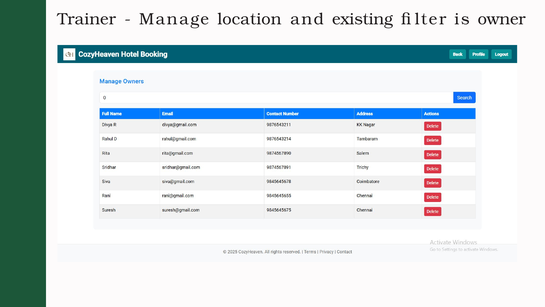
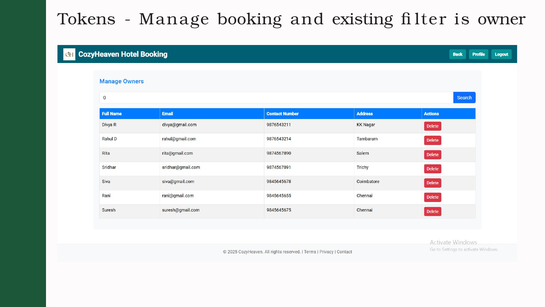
Trainer: Trainer -> Tokens (87, 19)
location: location -> booking (250, 19)
